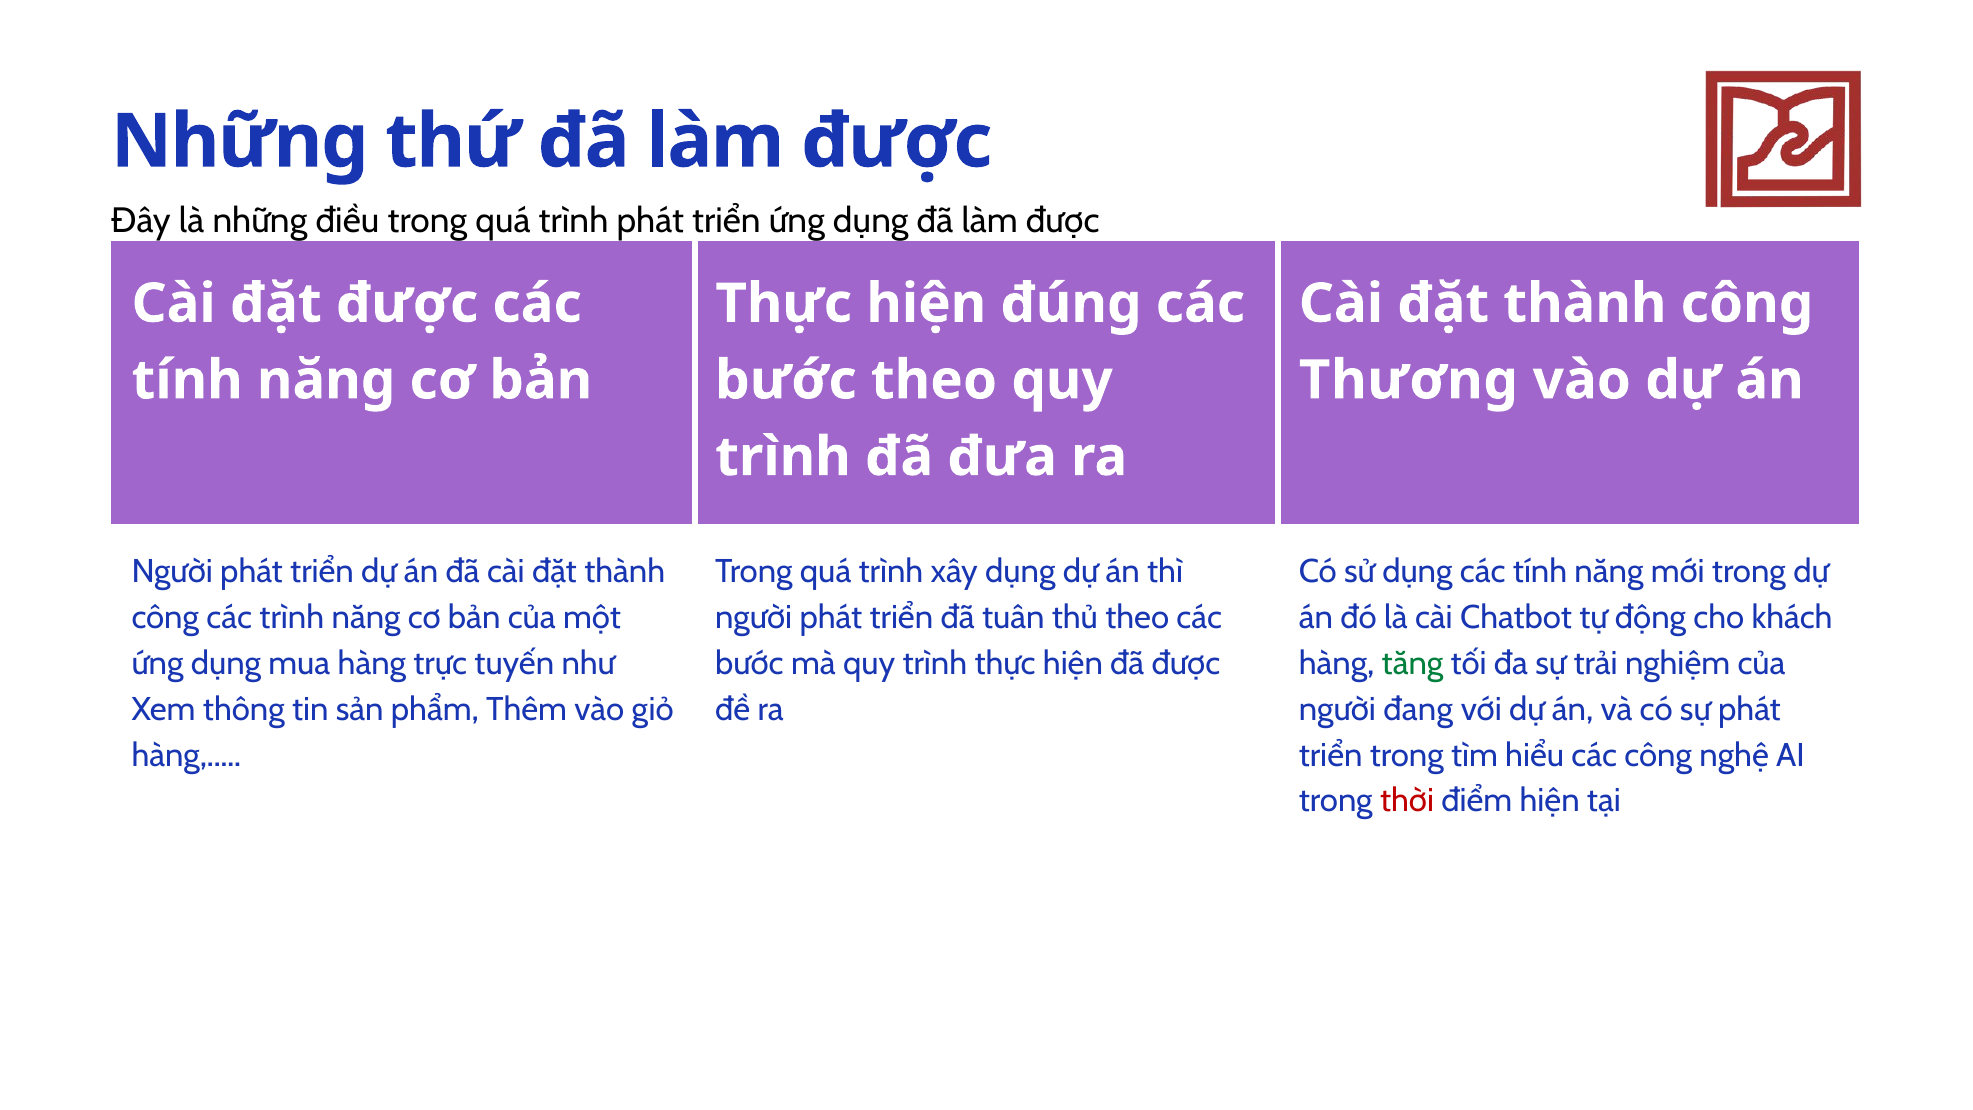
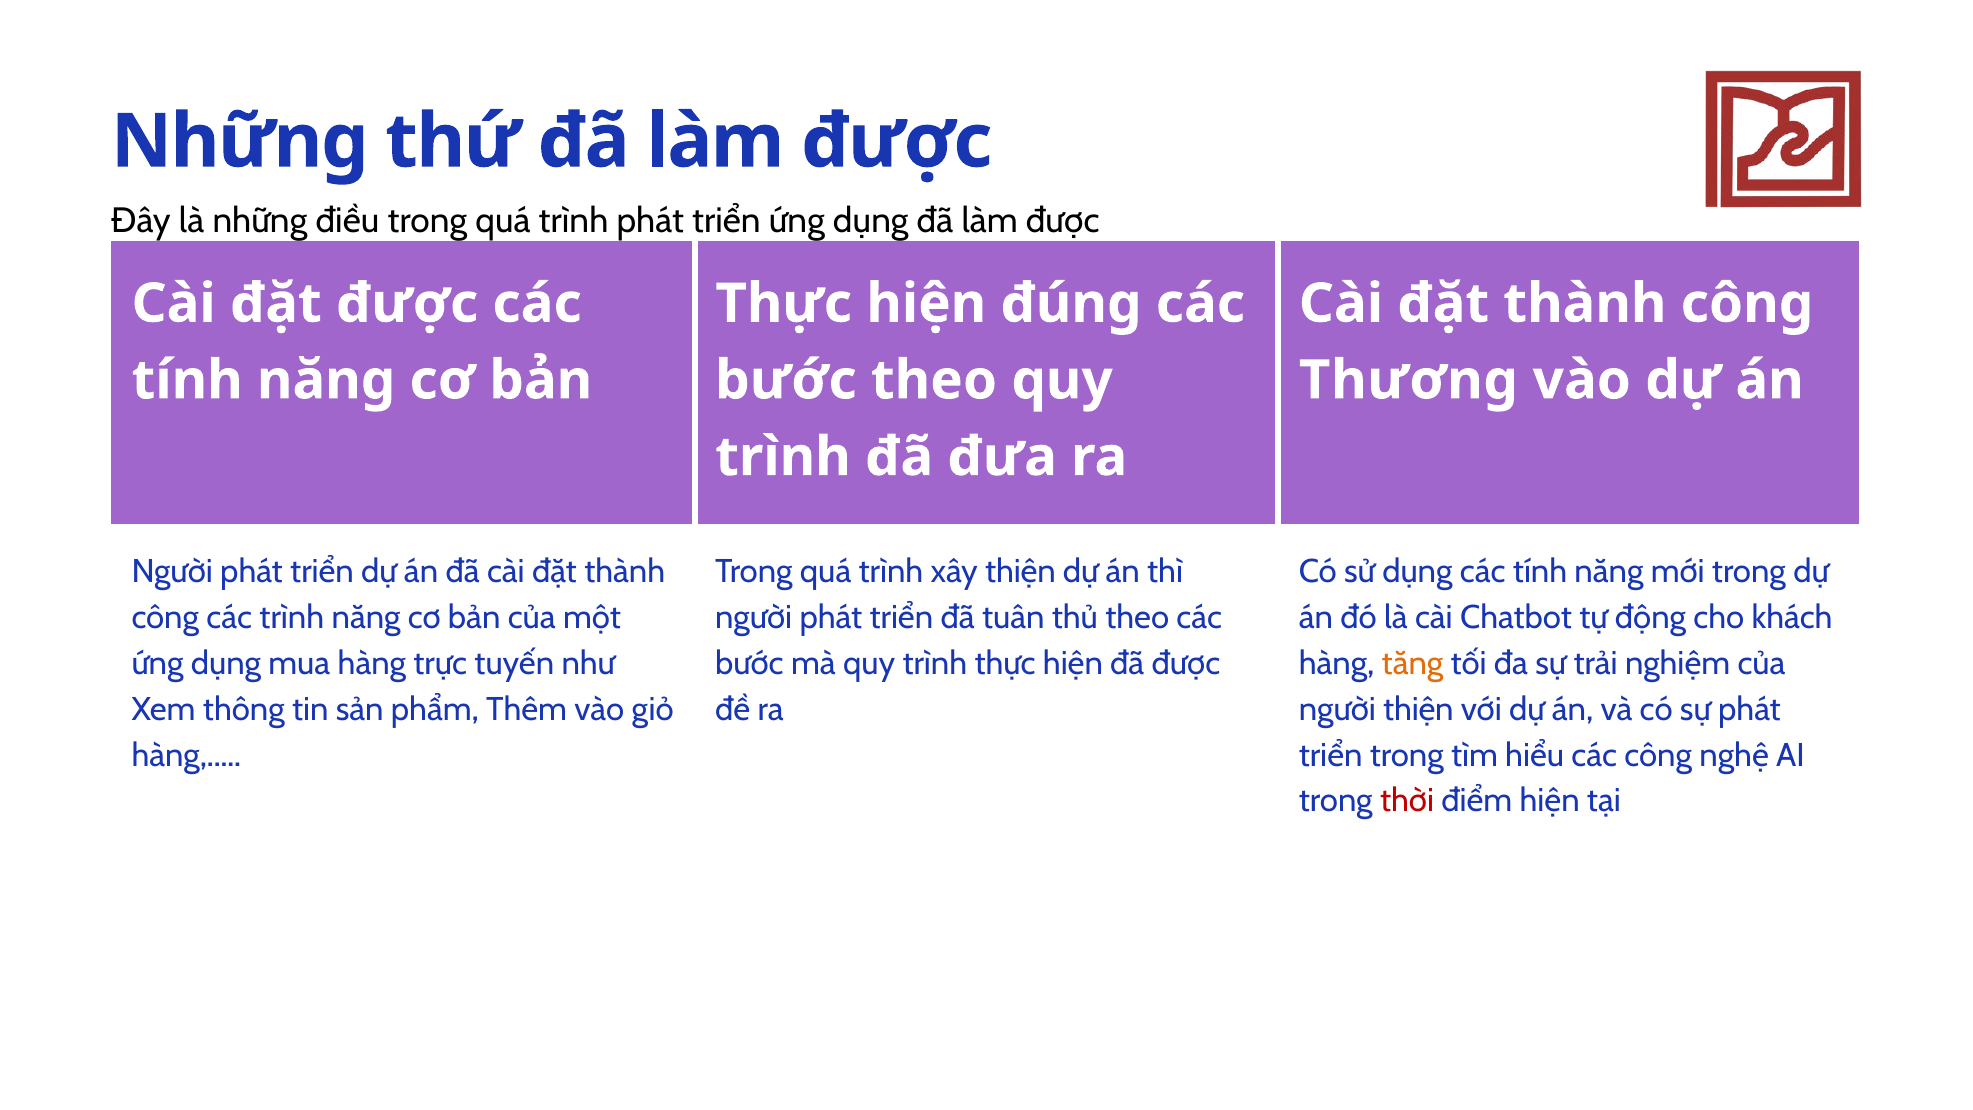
xây dụng: dụng -> thiện (1020, 572)
tăng colour: green -> orange (1412, 664)
người đang: đang -> thiện (1418, 710)
